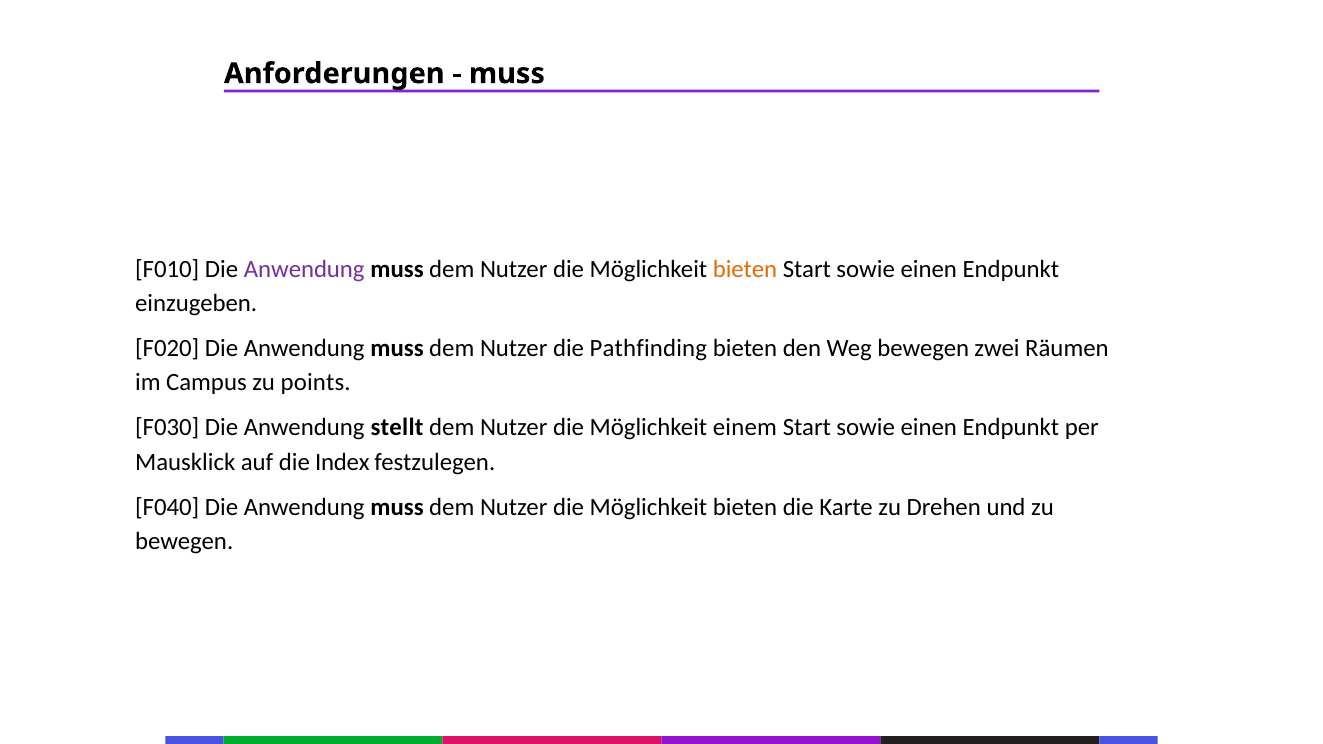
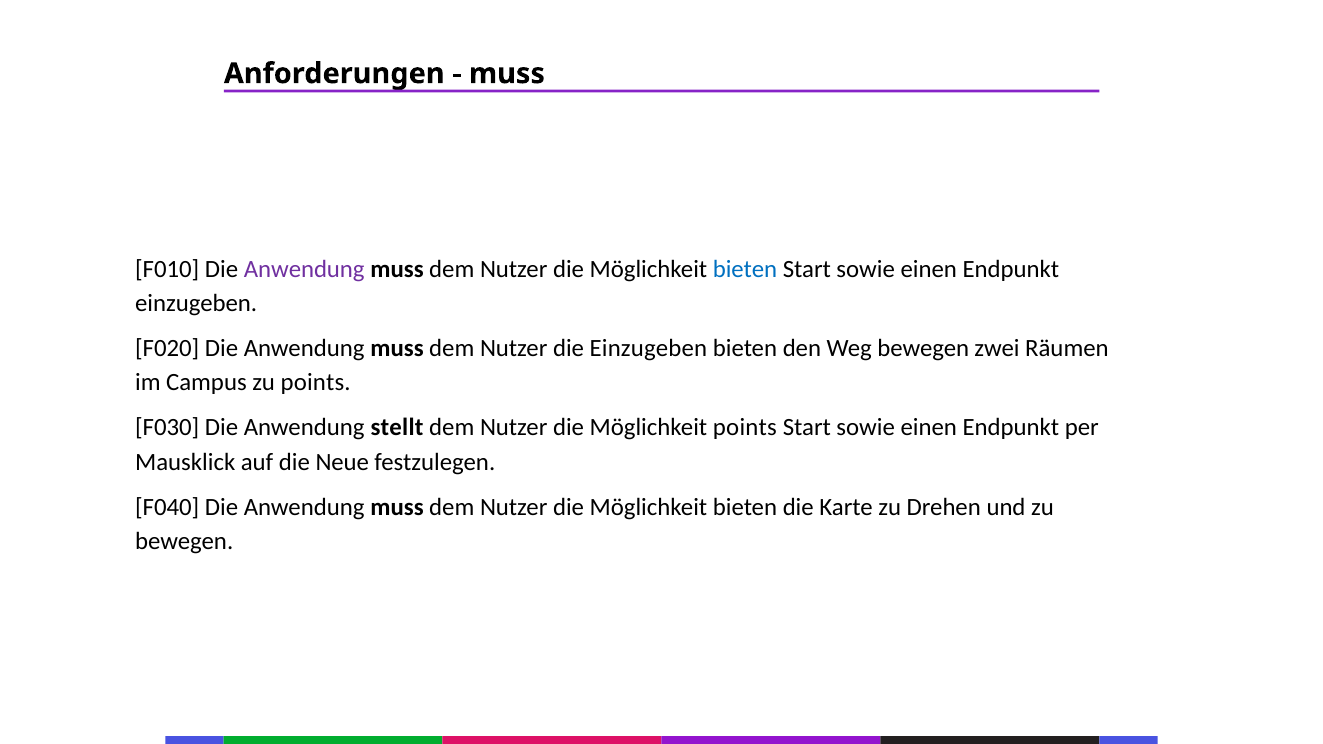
bieten colour: orange -> blue (745, 269)
die Pathfinding: Pathfinding -> Einzugeben (648, 348)
Möglichkeit einem: einem -> points (745, 428)
Index: Index -> Neue (342, 462)
